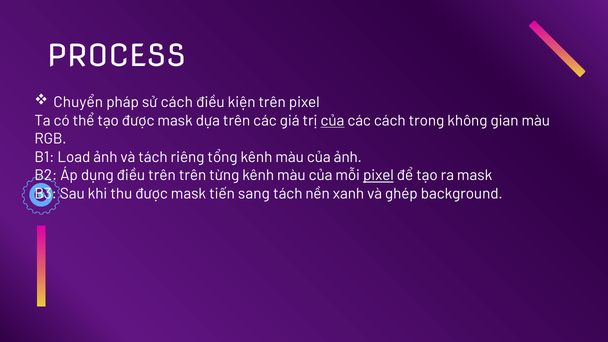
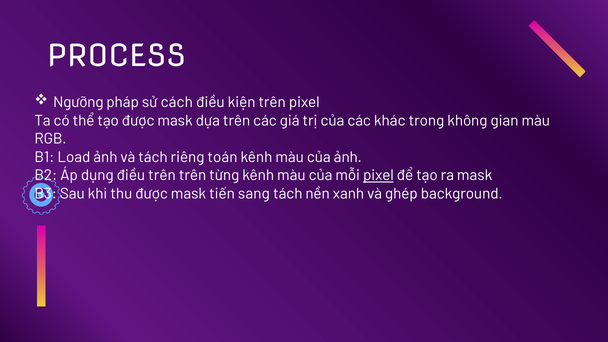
Chuyển: Chuyển -> Ngưỡng (78, 102)
của underline: present -> none (332, 121)
các cách: cách -> khác (390, 121)
tổng: tổng -> toán (222, 157)
